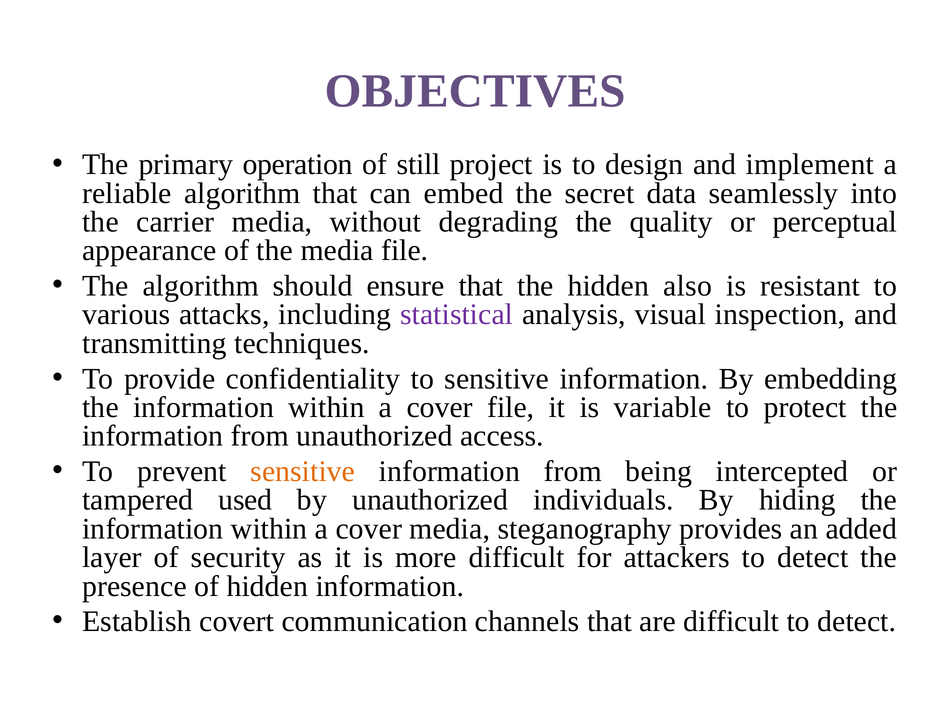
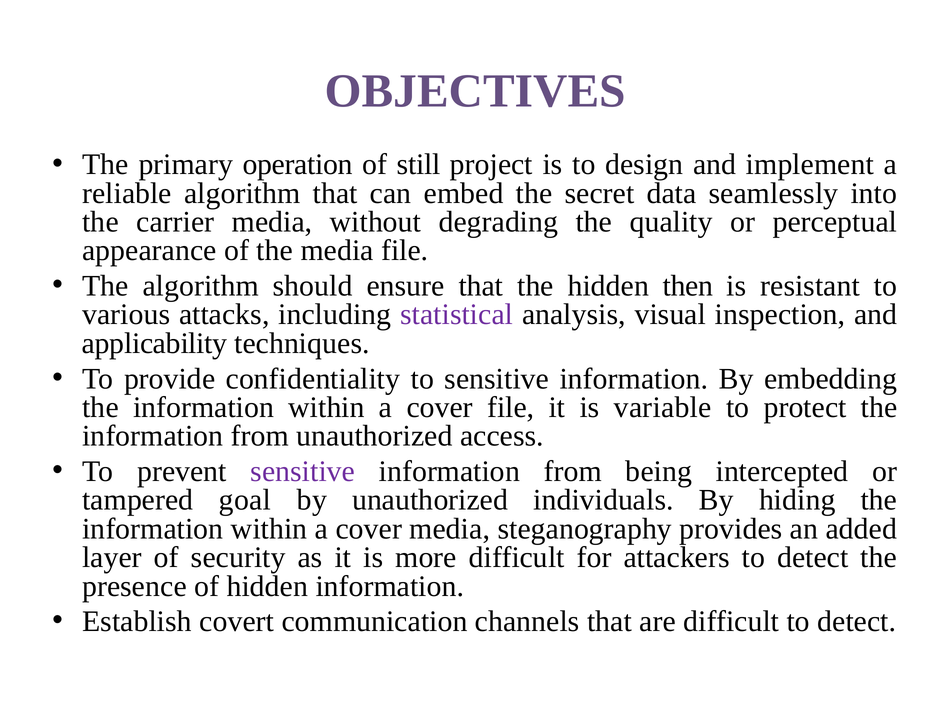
also: also -> then (688, 286)
transmitting: transmitting -> applicability (155, 343)
sensitive colour: orange -> purple (303, 472)
used: used -> goal (245, 500)
